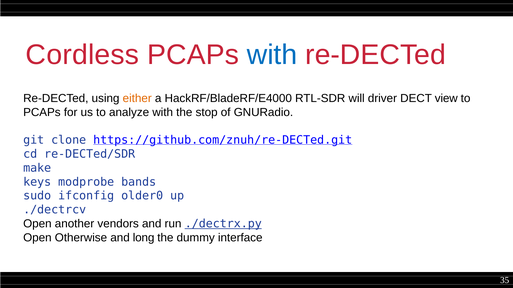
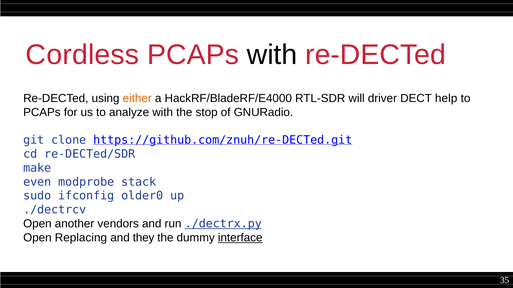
with colour: blue -> black (272, 55)
view: view -> help (446, 98)
keys: keys -> even (37, 182)
bands: bands -> stack (139, 182)
Otherwise: Otherwise -> Replacing (81, 238)
long: long -> they (144, 238)
interface underline: none -> present (240, 238)
